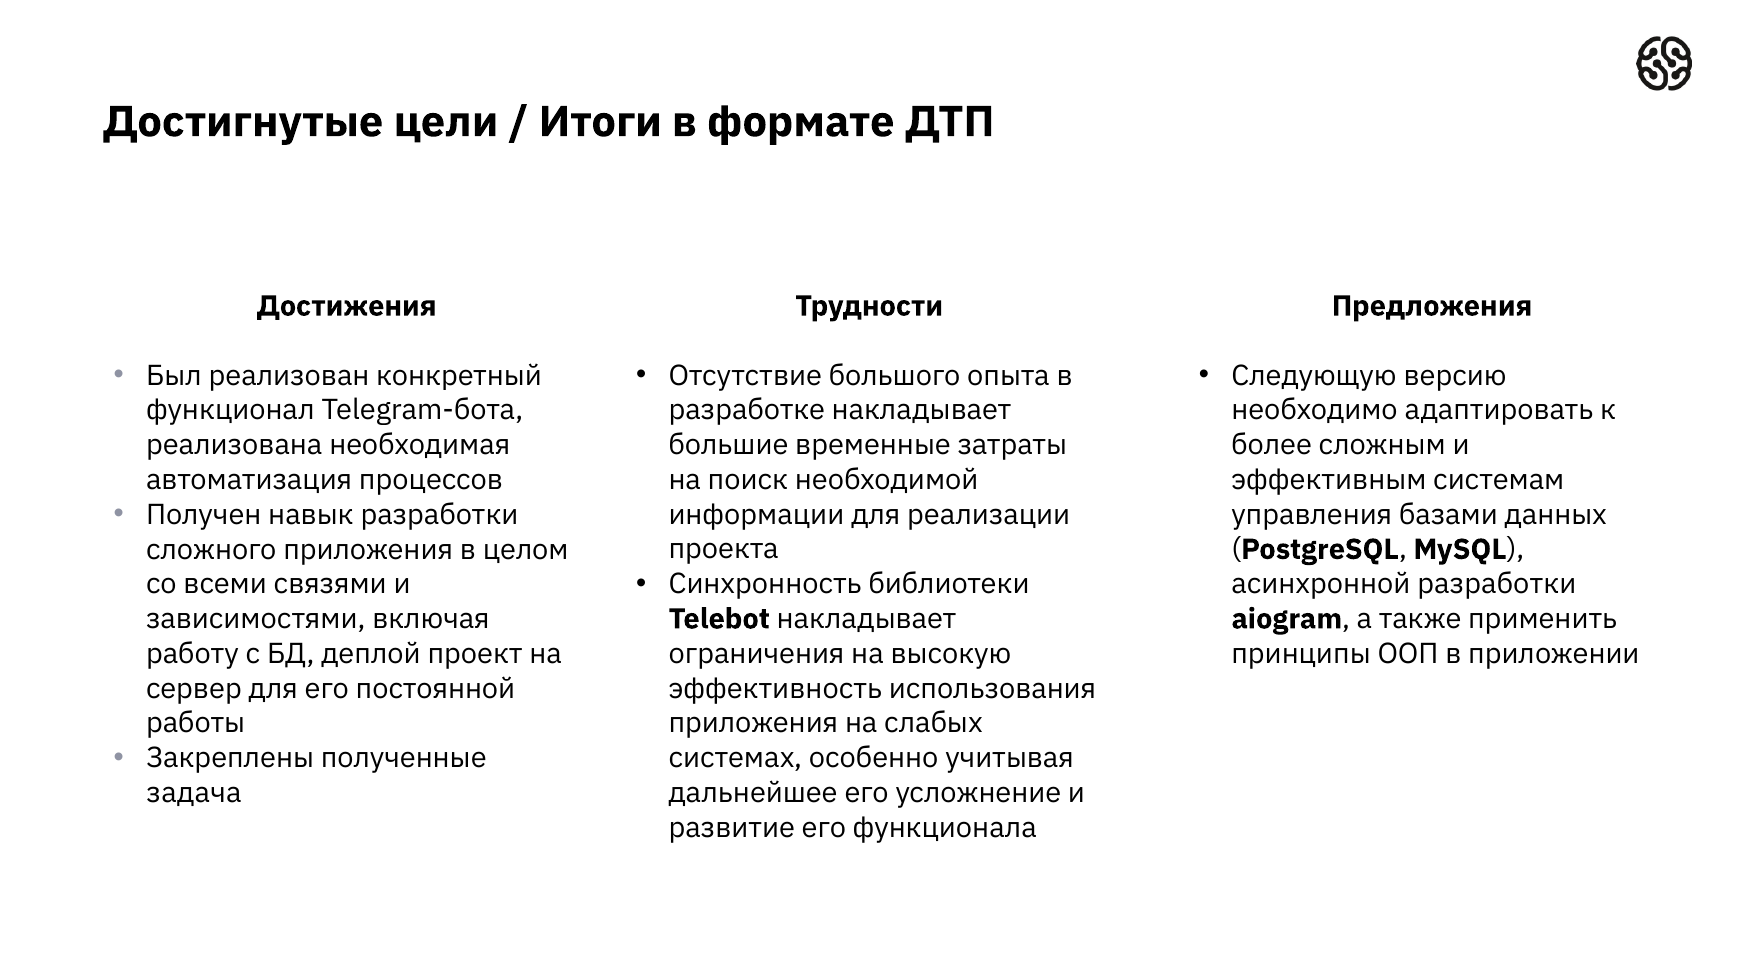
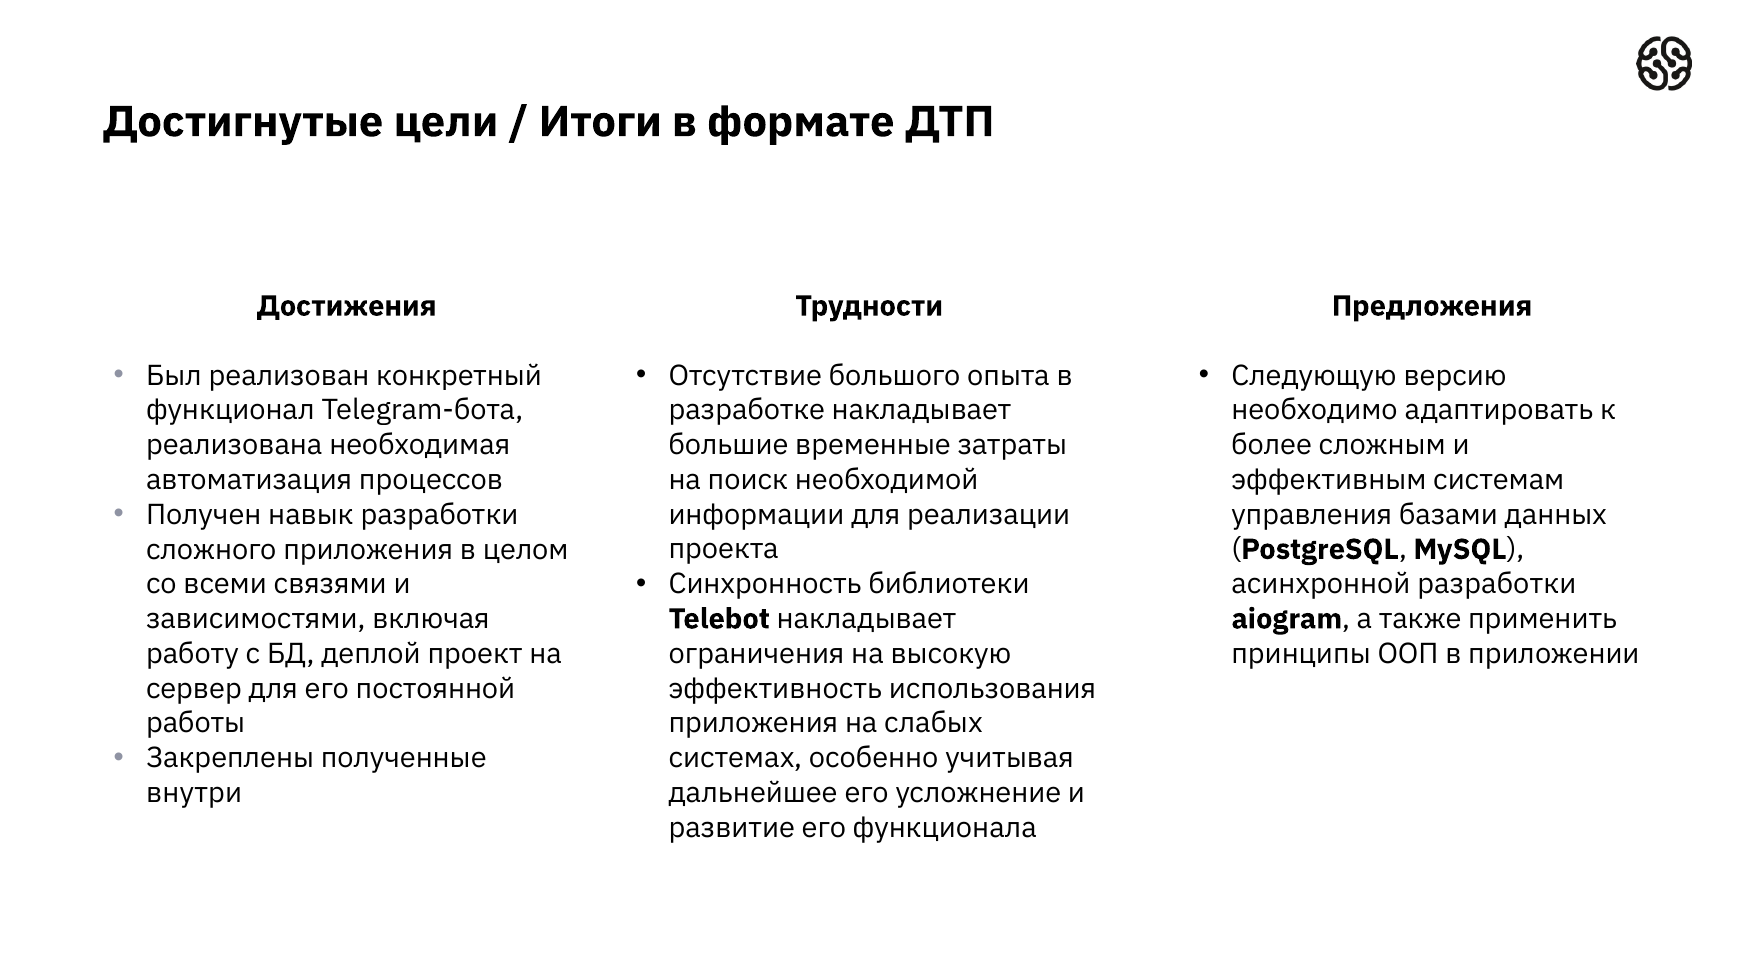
задача: задача -> внутри (194, 793)
